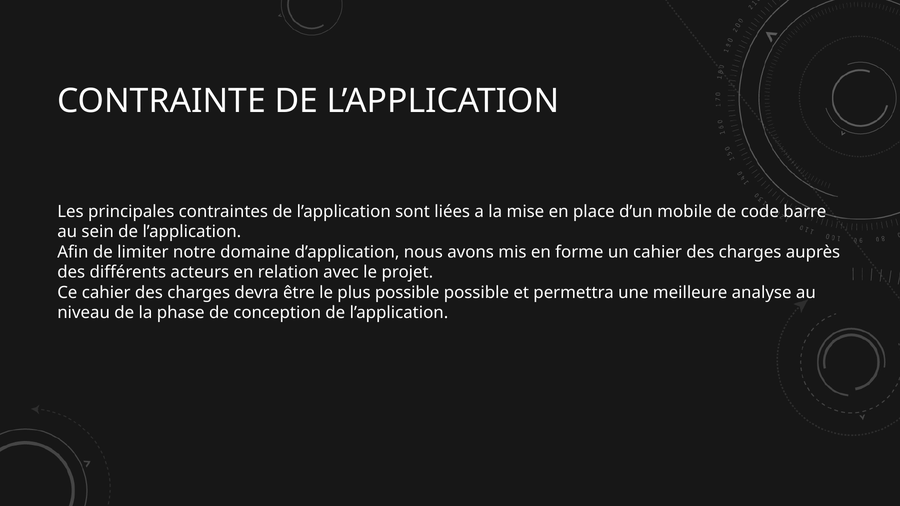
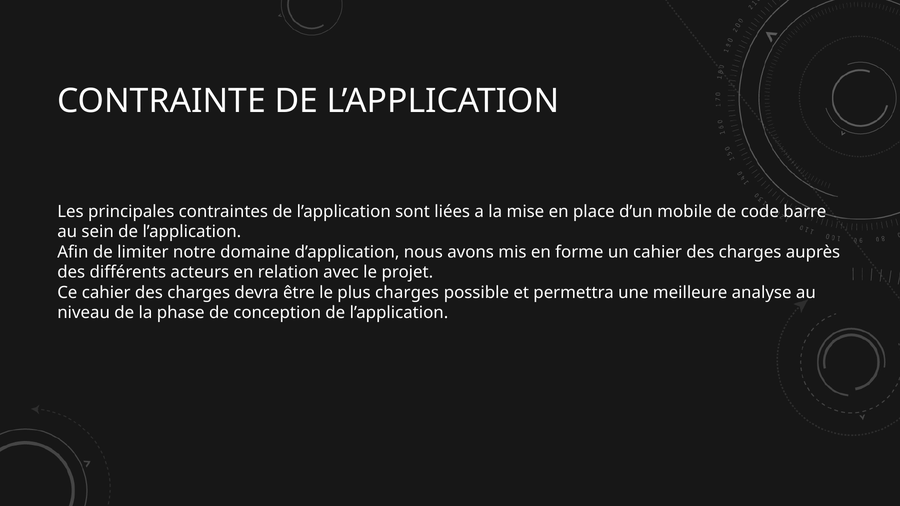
plus possible: possible -> charges (407, 293)
